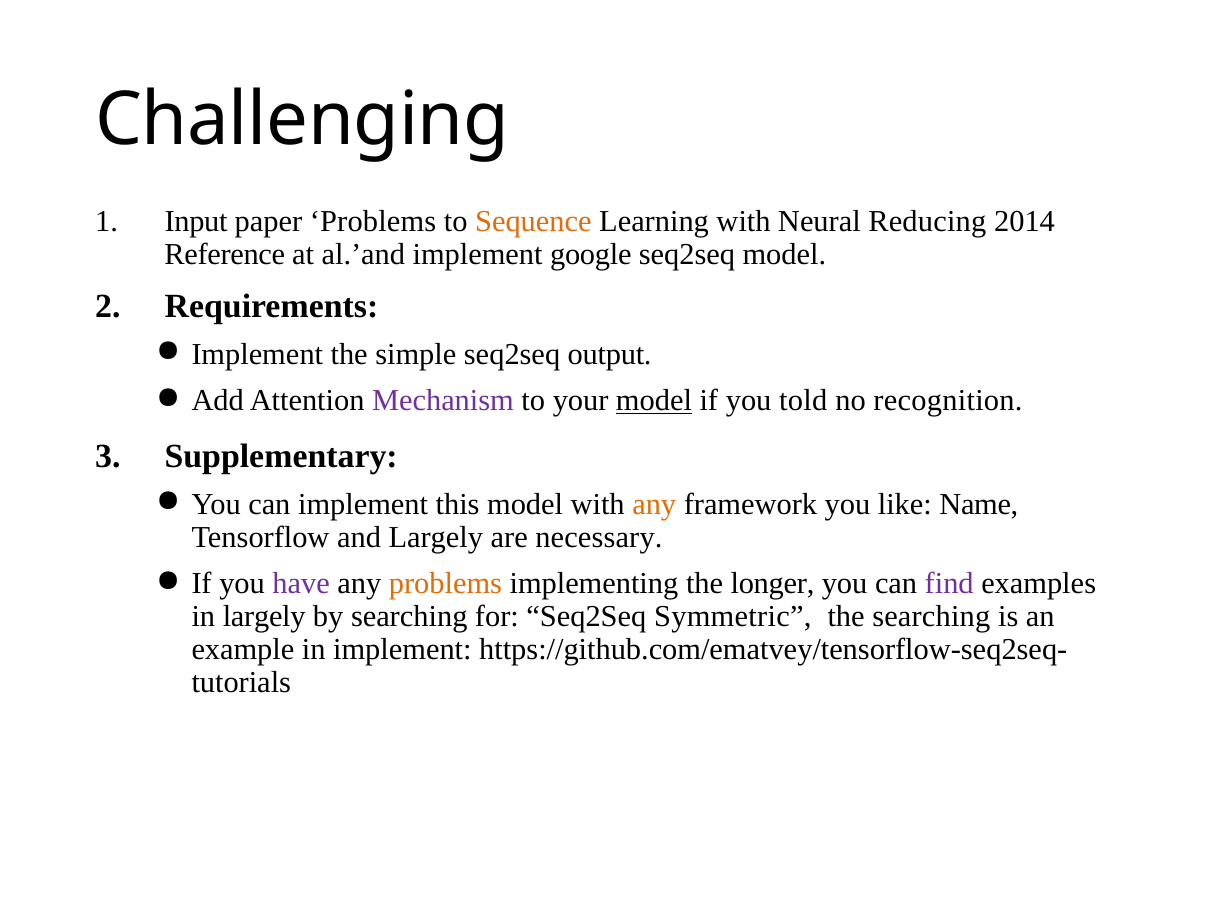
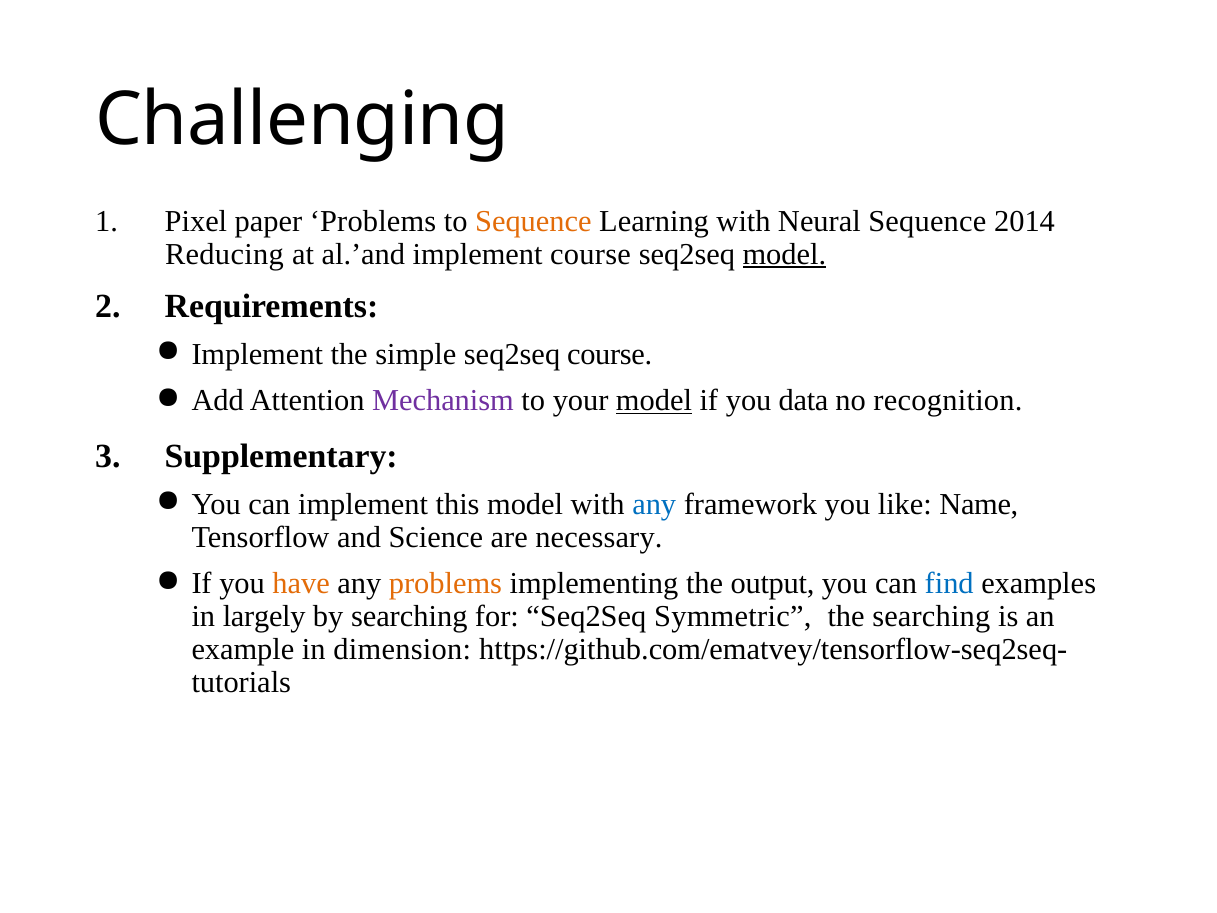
Input: Input -> Pixel (196, 221)
Neural Reducing: Reducing -> Sequence (927, 221)
Reference: Reference -> Reducing (224, 254)
implement google: google -> course (591, 254)
model underline: none -> present (784, 254)
seq2seq output: output -> course (610, 354)
told: told -> data (804, 400)
any colour: orange -> blue (654, 504)
and Largely: Largely -> Science (436, 537)
have colour: purple -> orange (301, 584)
longer: longer -> output (772, 584)
find colour: purple -> blue (949, 584)
in implement: implement -> dimension (402, 649)
